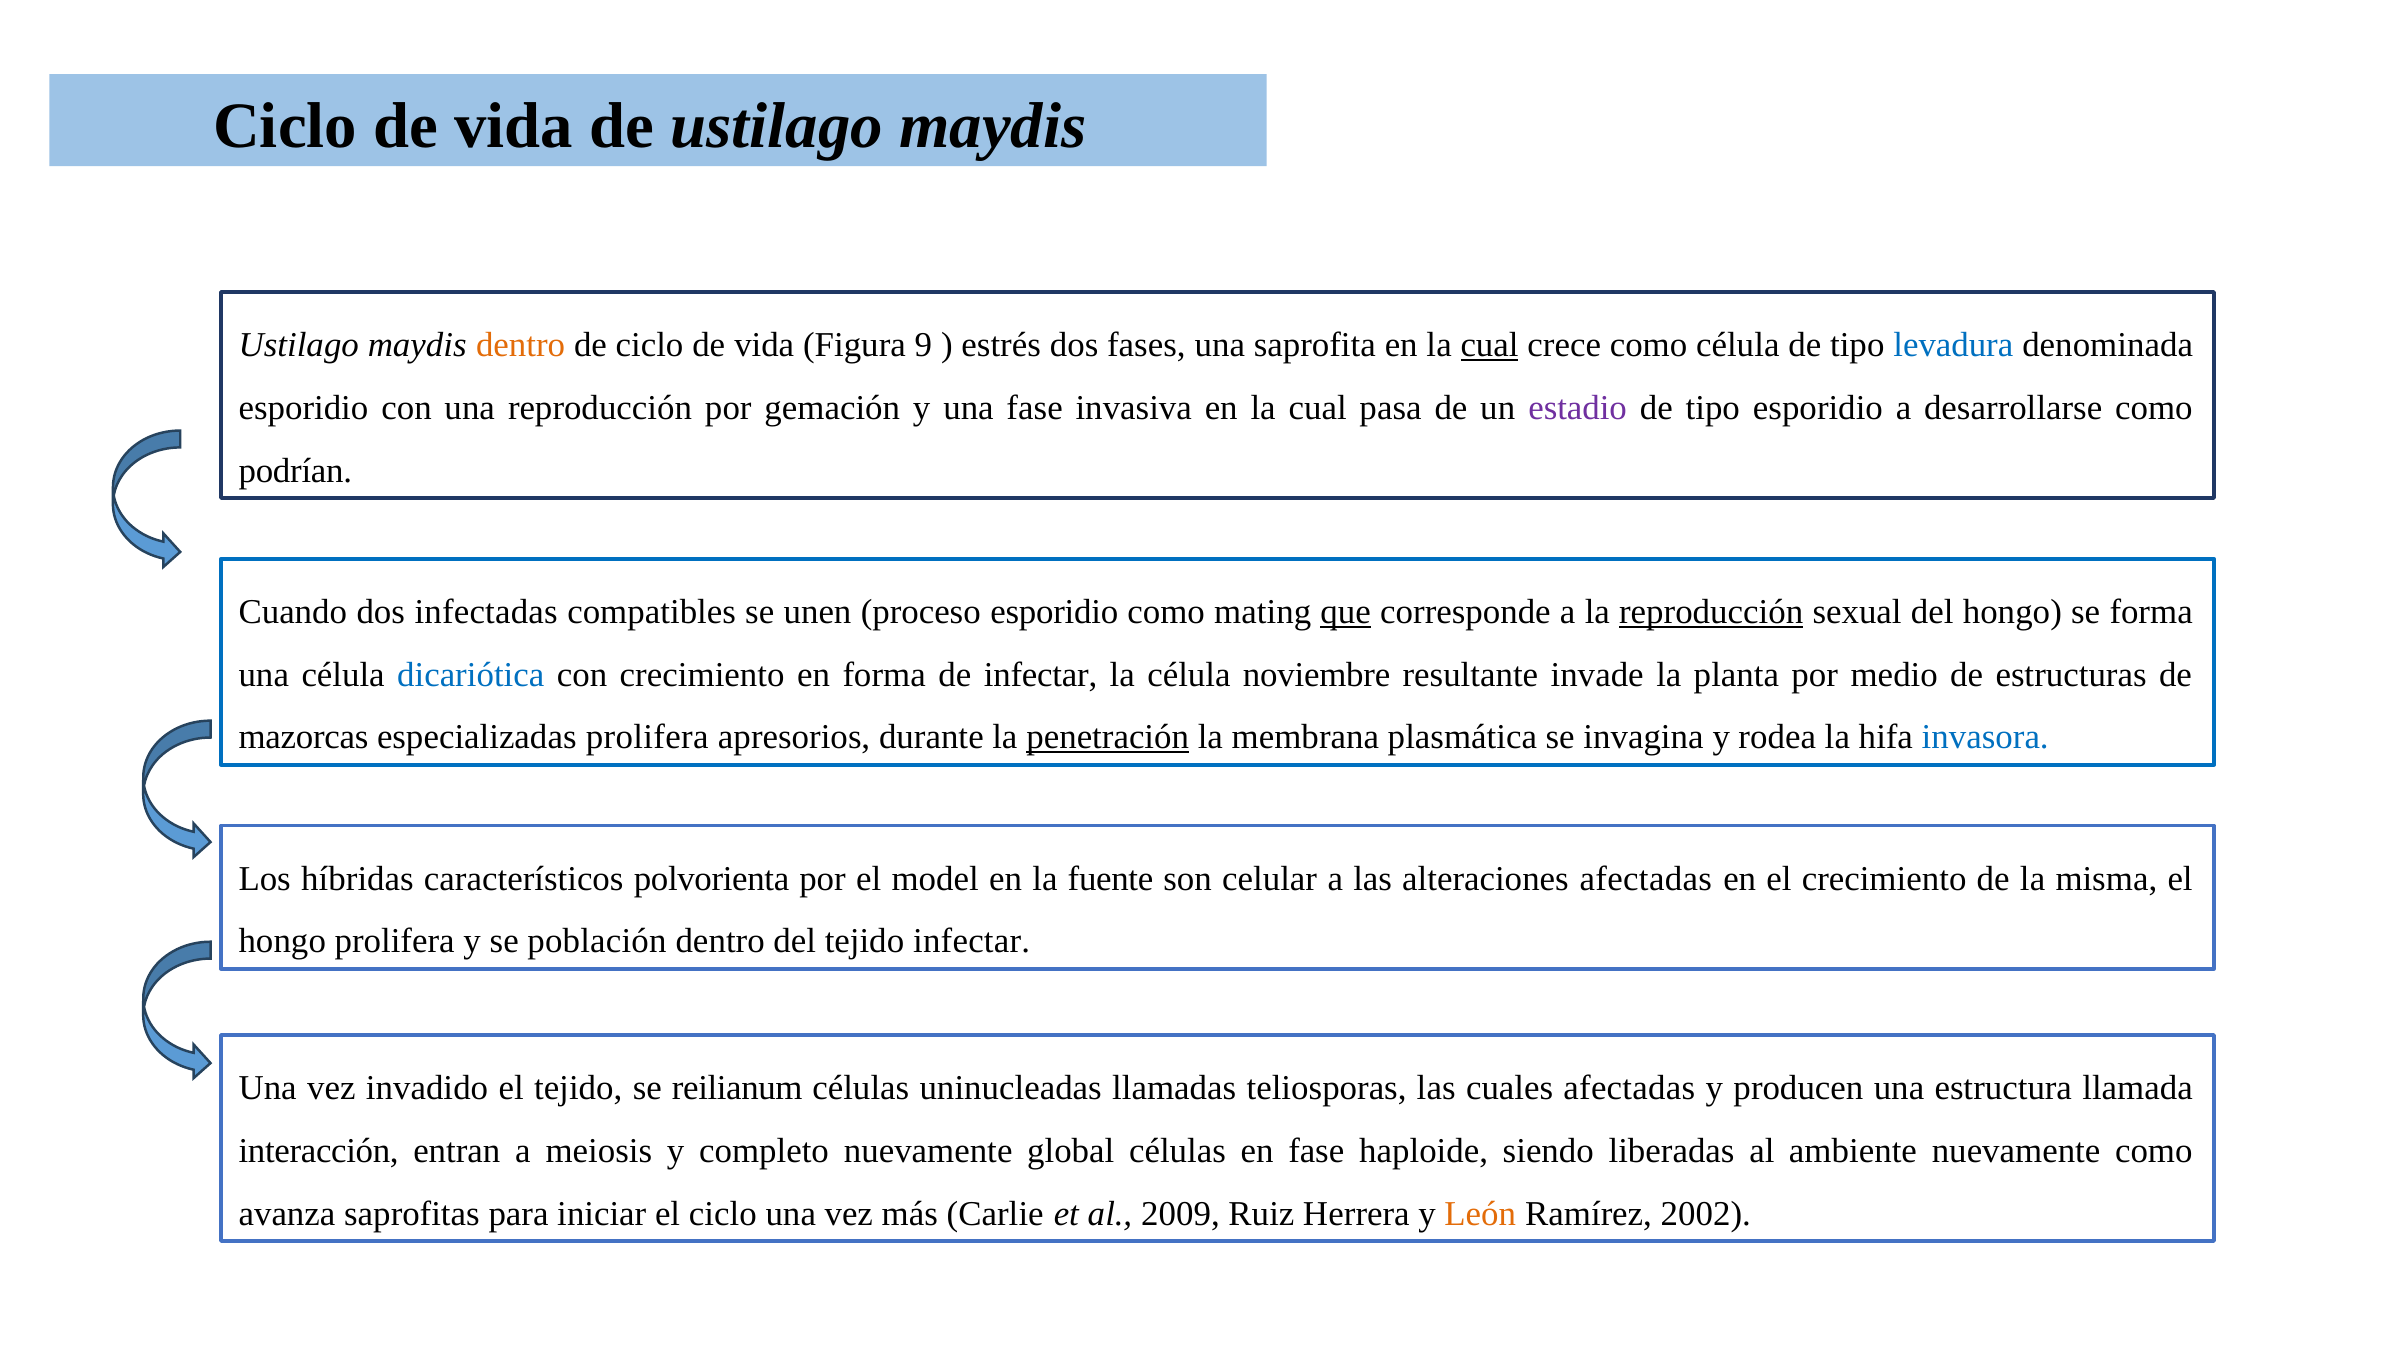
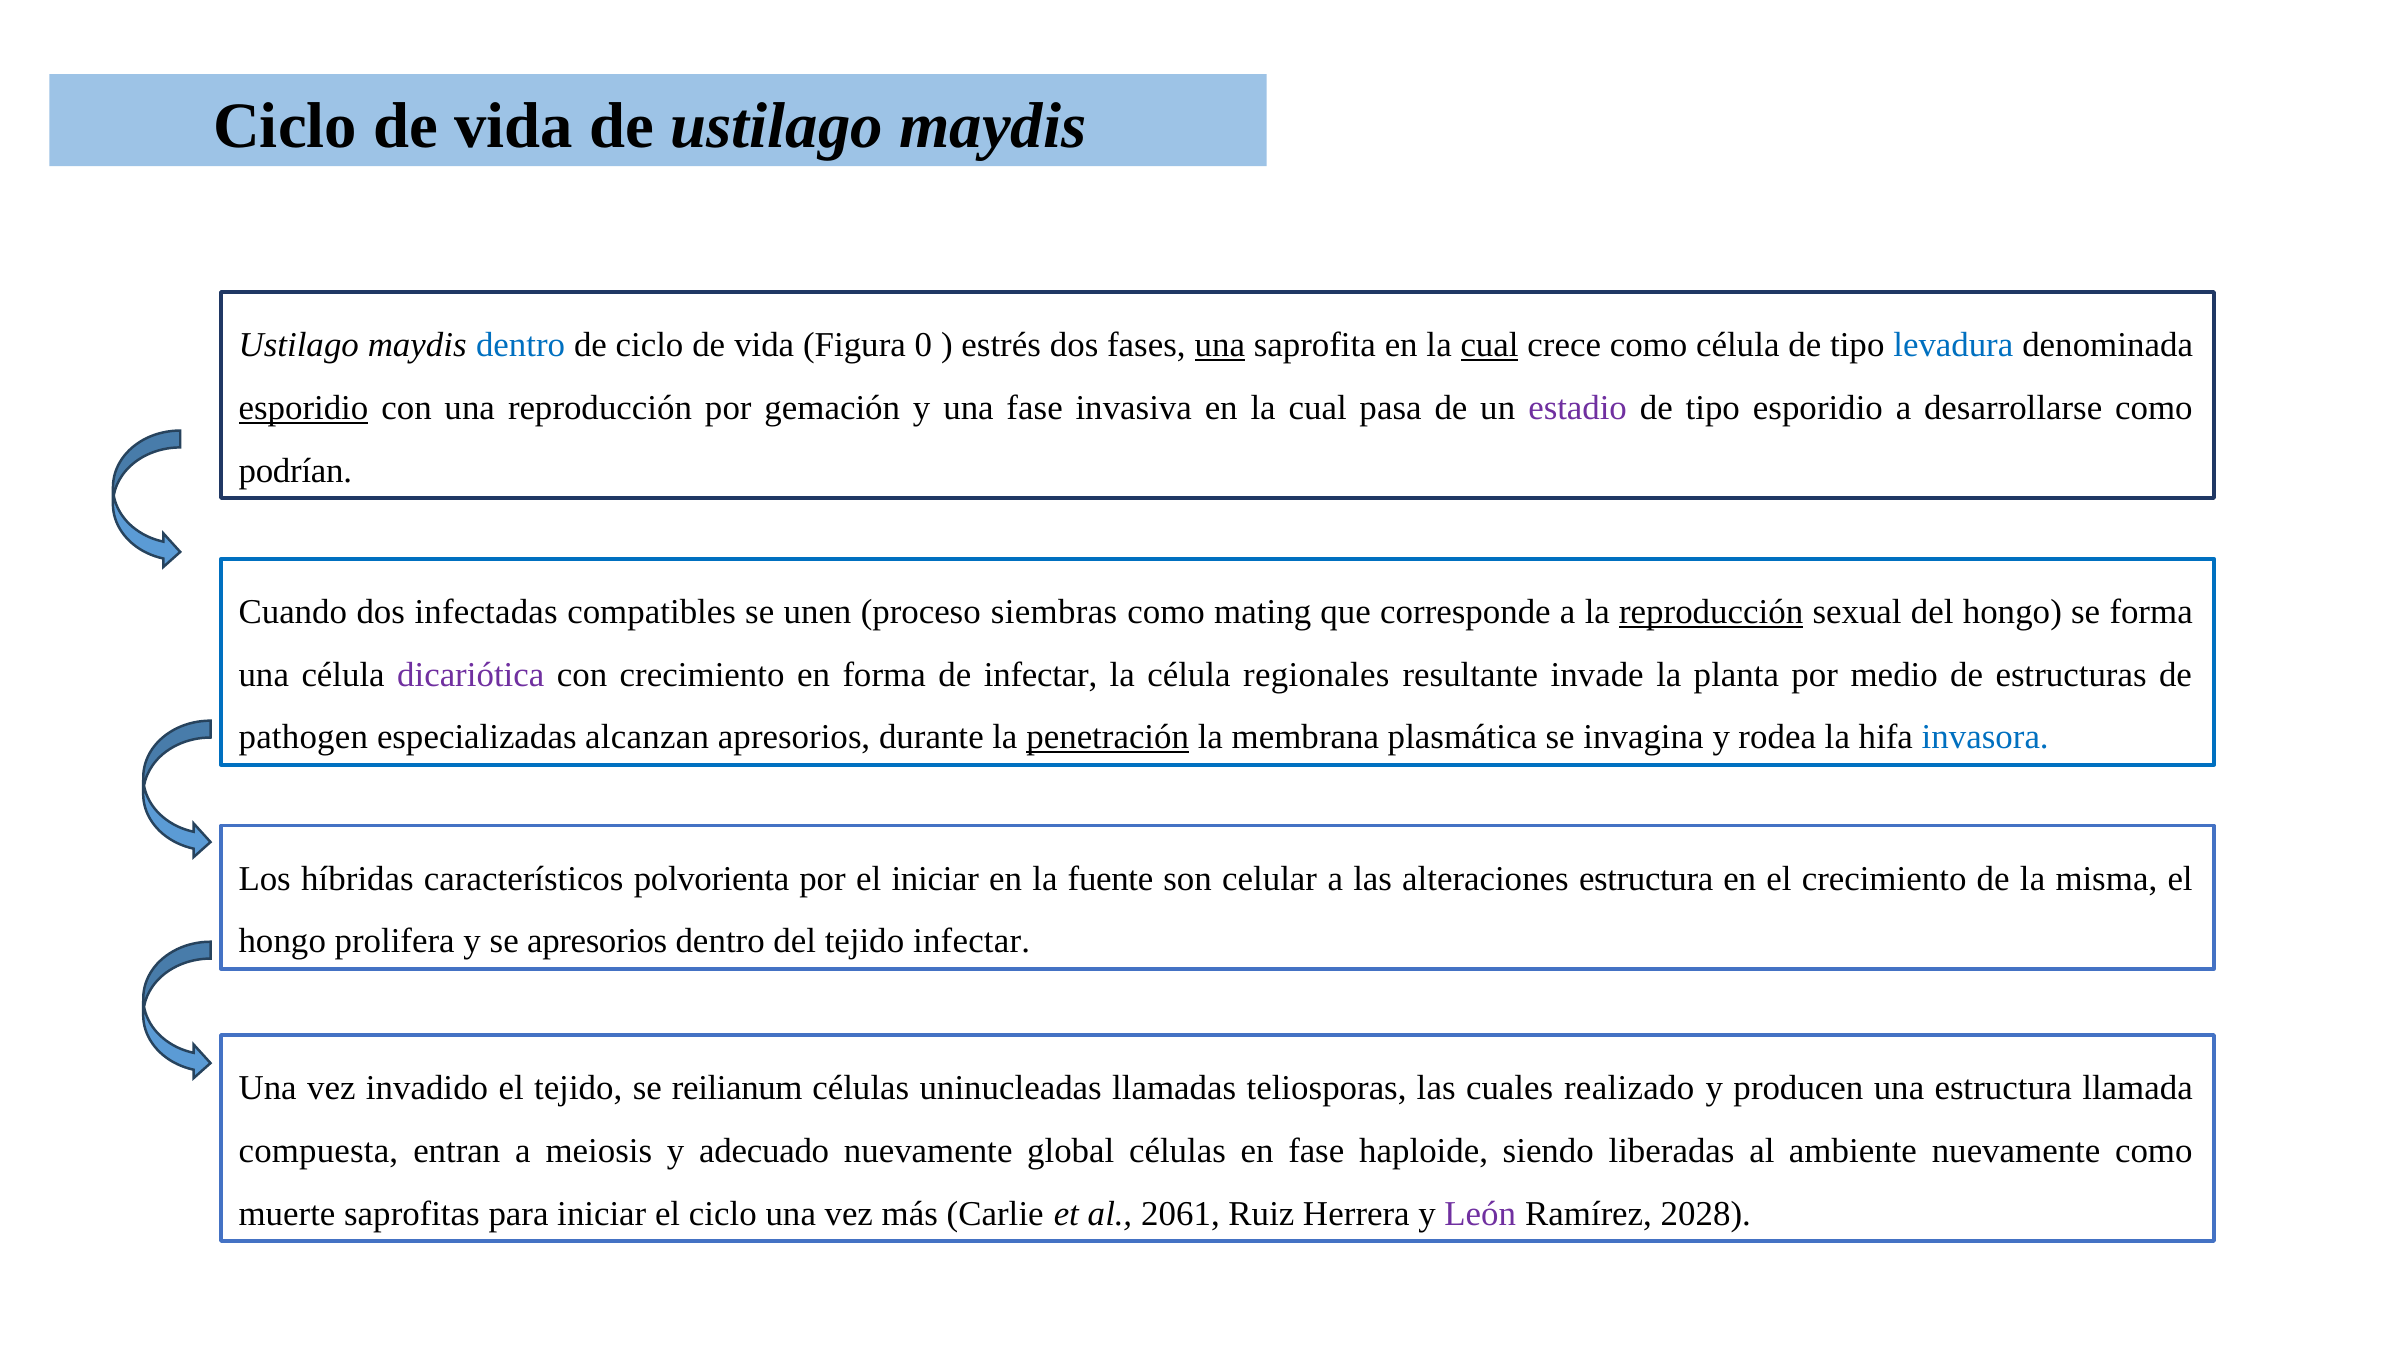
dentro colour: orange -> blue (521, 345)
9: 9 -> 0 (923, 345)
una underline: none -> present (1220, 345)
esporidio underline: none -> present (303, 408)
proceso esporidio: esporidio -> siembras (1054, 612)
que underline: present -> none (1346, 612)
dicariótica colour: blue -> purple (471, 675)
noviembre: noviembre -> regionales (1316, 675)
mazorcas: mazorcas -> pathogen (303, 737)
especializadas prolifera: prolifera -> alcanzan (647, 737)
el model: model -> iniciar (935, 879)
alteraciones afectadas: afectadas -> estructura (1646, 879)
se población: población -> apresorios (597, 941)
cuales afectadas: afectadas -> realizado (1629, 1088)
interacción: interacción -> compuesta (318, 1151)
completo: completo -> adecuado (764, 1151)
avanza: avanza -> muerte (287, 1214)
2009: 2009 -> 2061 (1181, 1214)
León colour: orange -> purple (1480, 1214)
2002: 2002 -> 2028 (1706, 1214)
